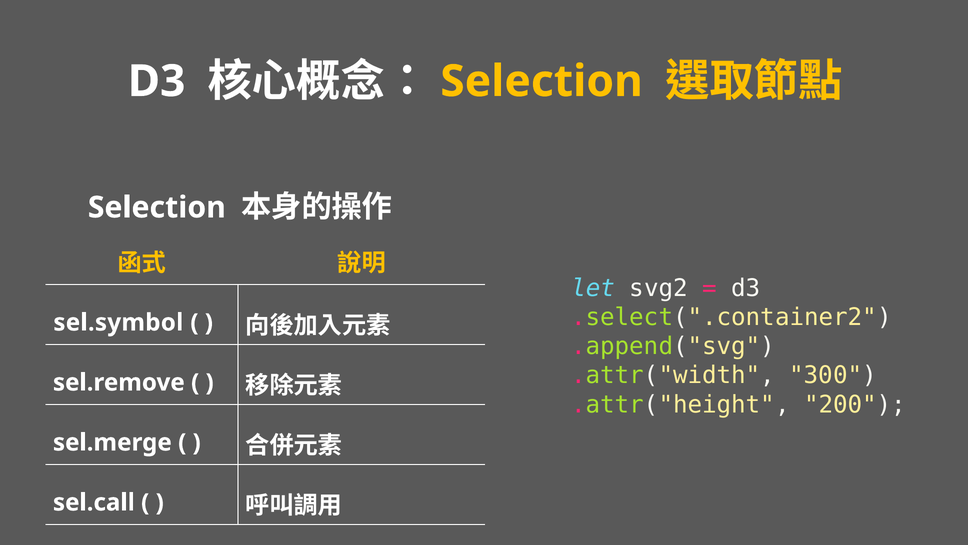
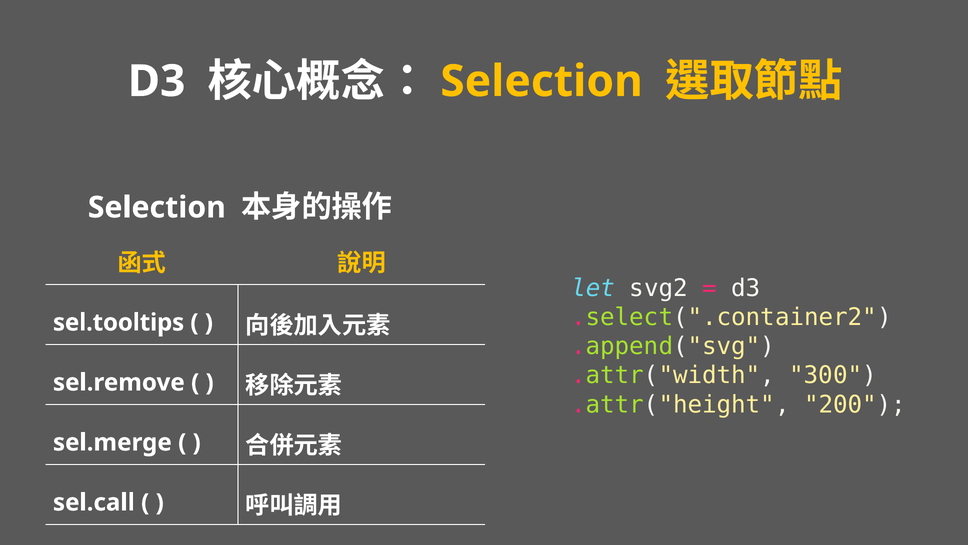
sel.symbol: sel.symbol -> sel.tooltips (119, 322)
